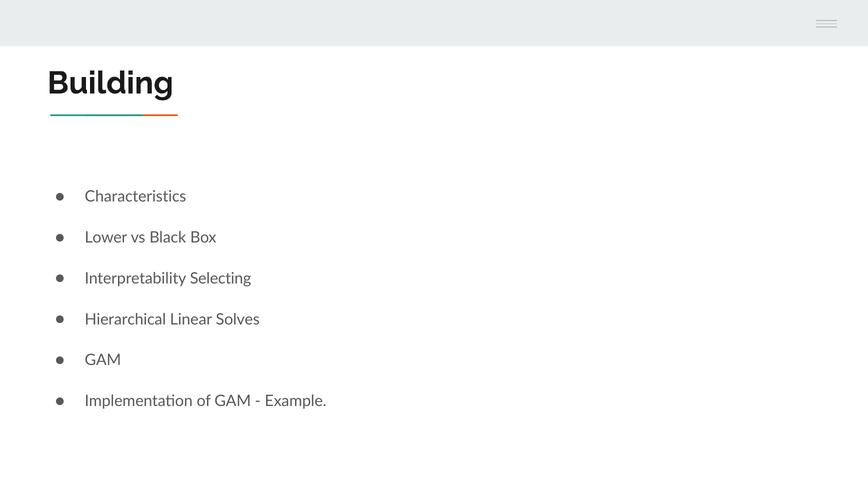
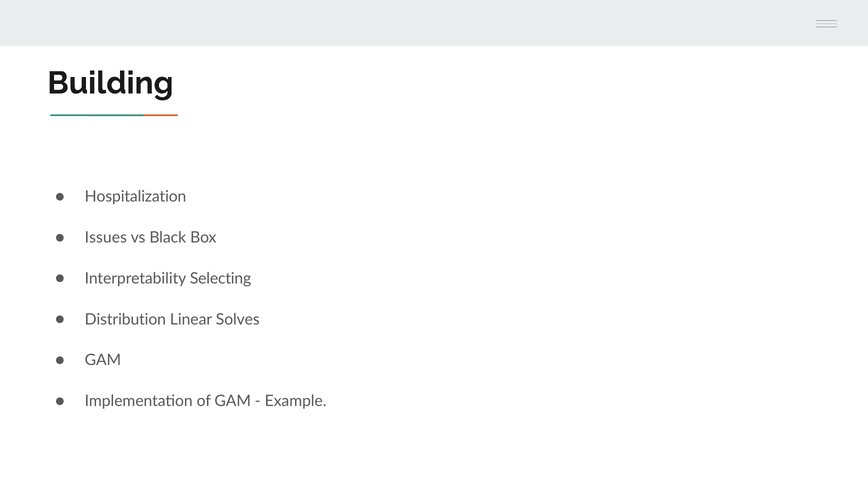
Characteristics: Characteristics -> Hospitalization (136, 197)
Lower: Lower -> Issues (106, 238)
Hierarchical: Hierarchical -> Distribution (125, 320)
